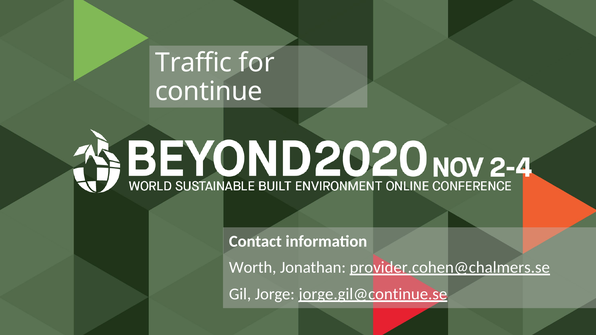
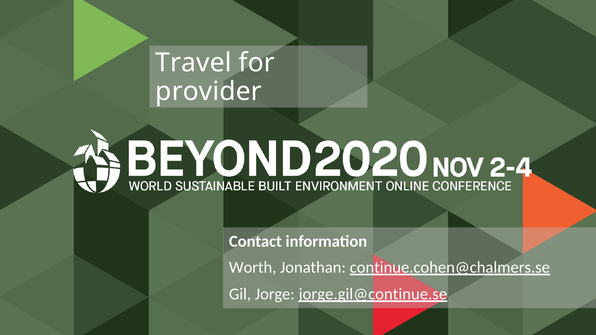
Traffic: Traffic -> Travel (193, 63)
continue: continue -> provider (209, 91)
provider.cohen@chalmers.se: provider.cohen@chalmers.se -> continue.cohen@chalmers.se (450, 268)
